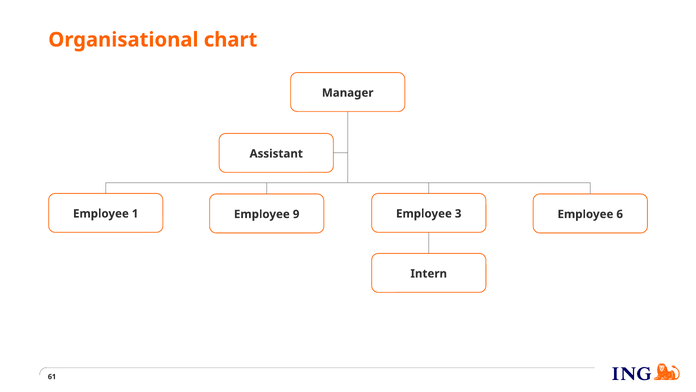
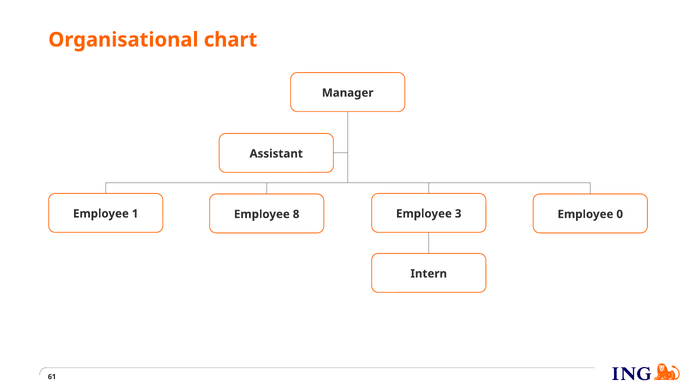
9: 9 -> 8 (296, 214)
6: 6 -> 0 (620, 214)
